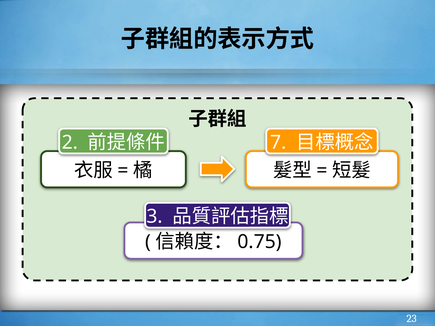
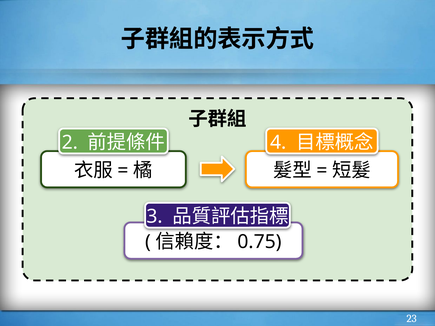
7: 7 -> 4 (278, 142)
